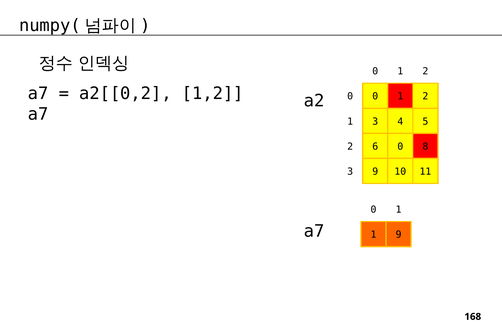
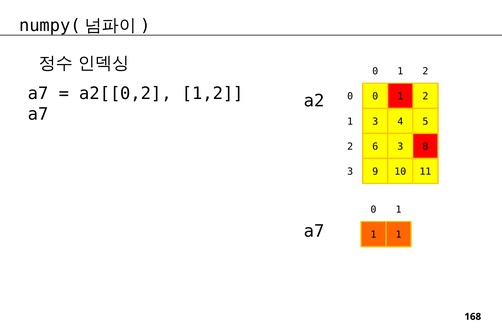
6 0: 0 -> 3 (400, 146)
1 9: 9 -> 1 (399, 235)
